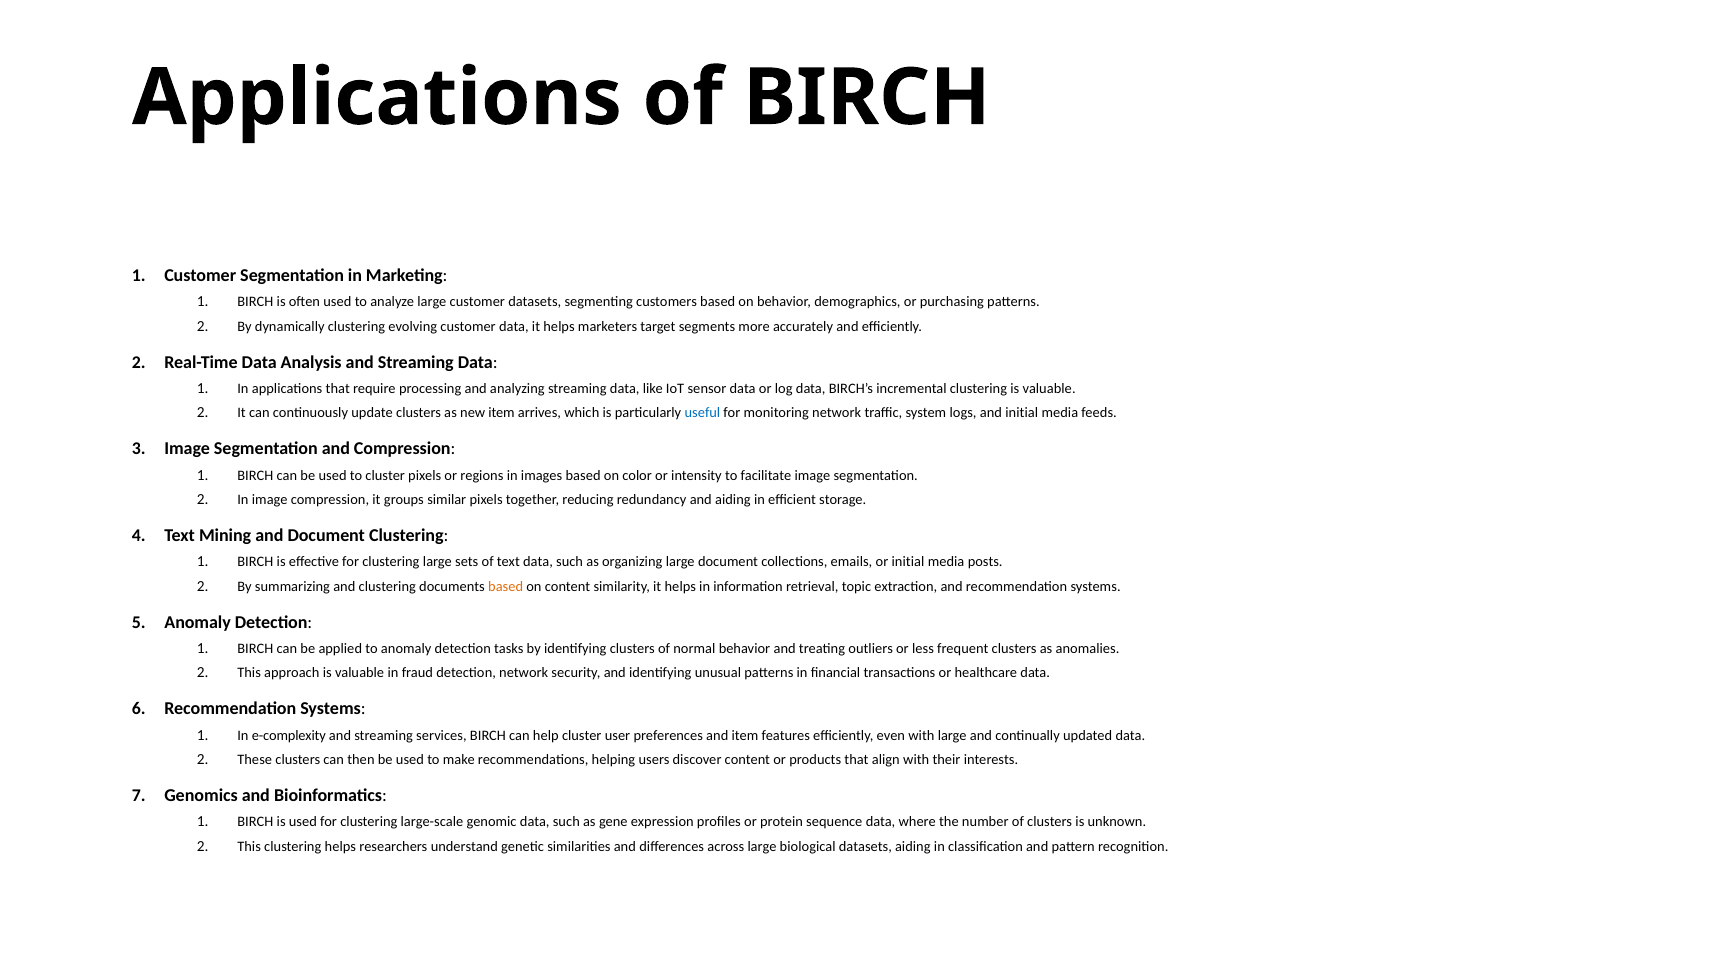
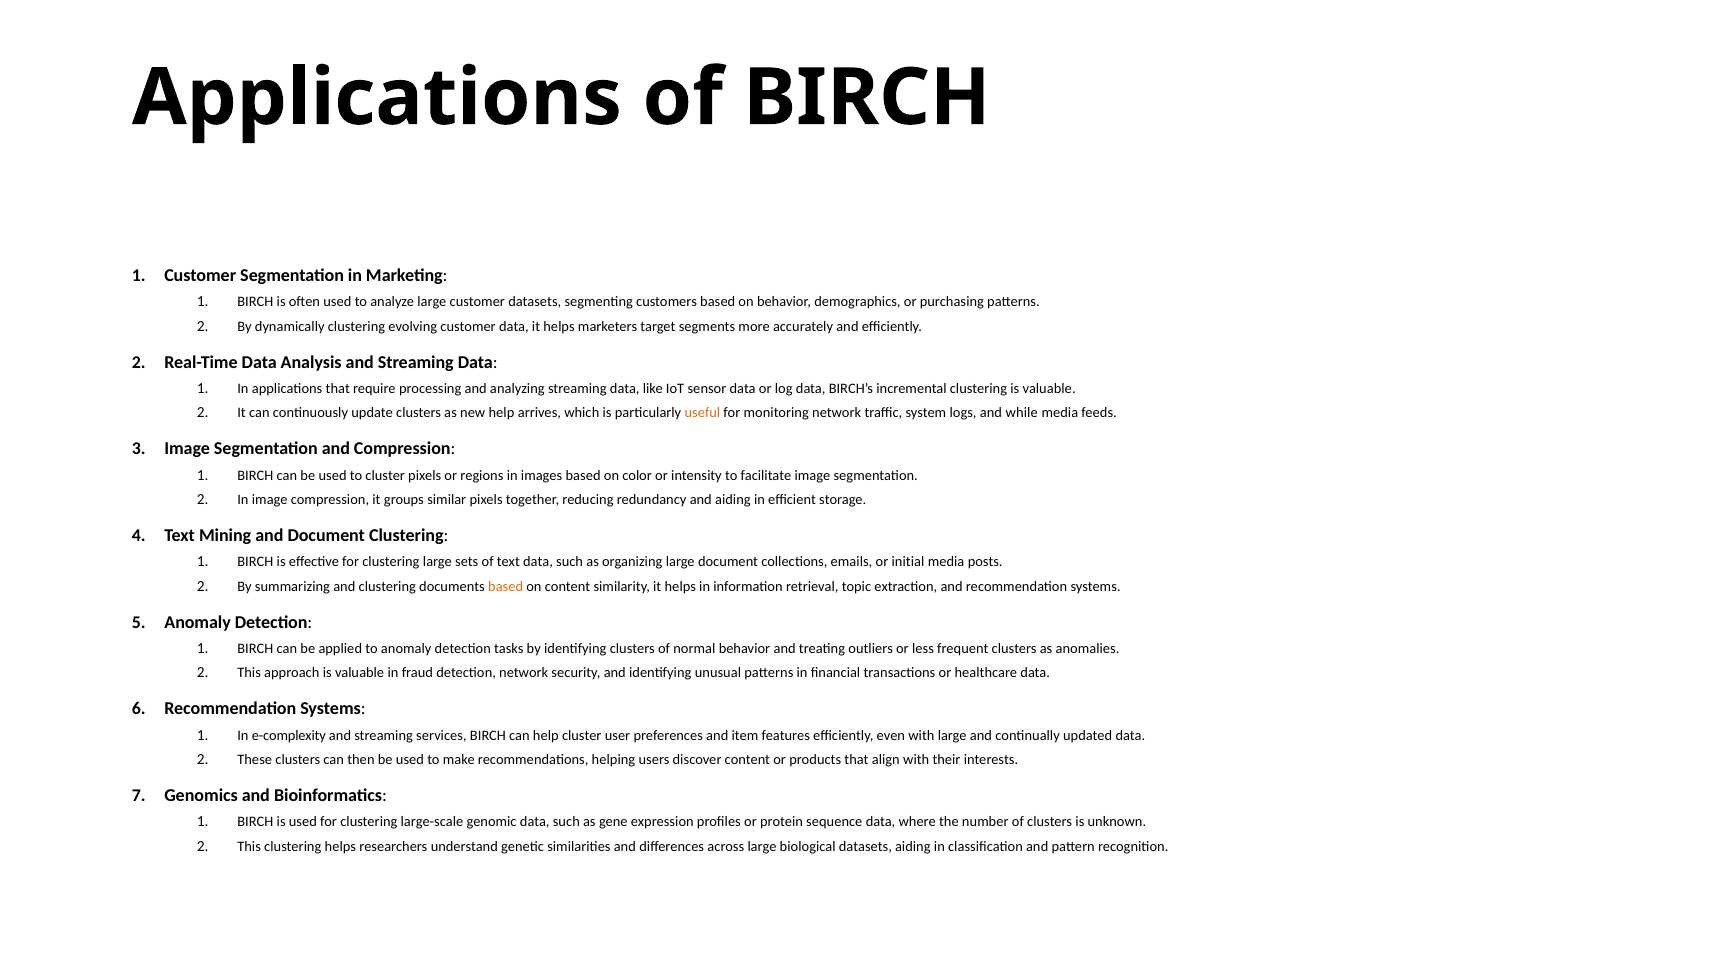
new item: item -> help (501, 413)
useful colour: blue -> orange (702, 413)
and initial: initial -> while (1022, 413)
